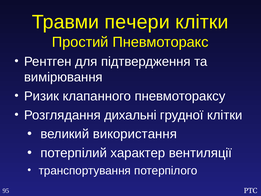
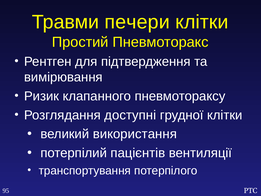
дихальні: дихальні -> доступні (130, 115)
характер: характер -> пацієнтів (138, 153)
